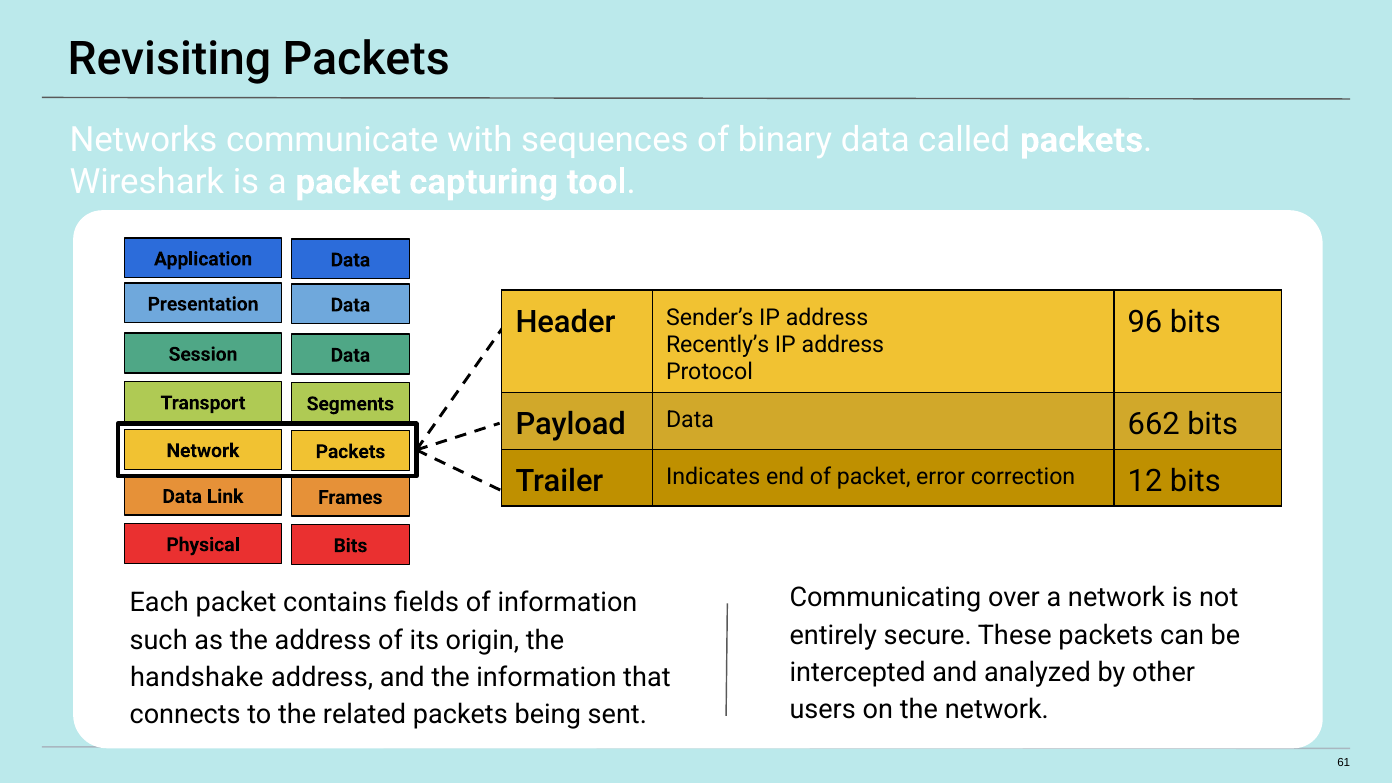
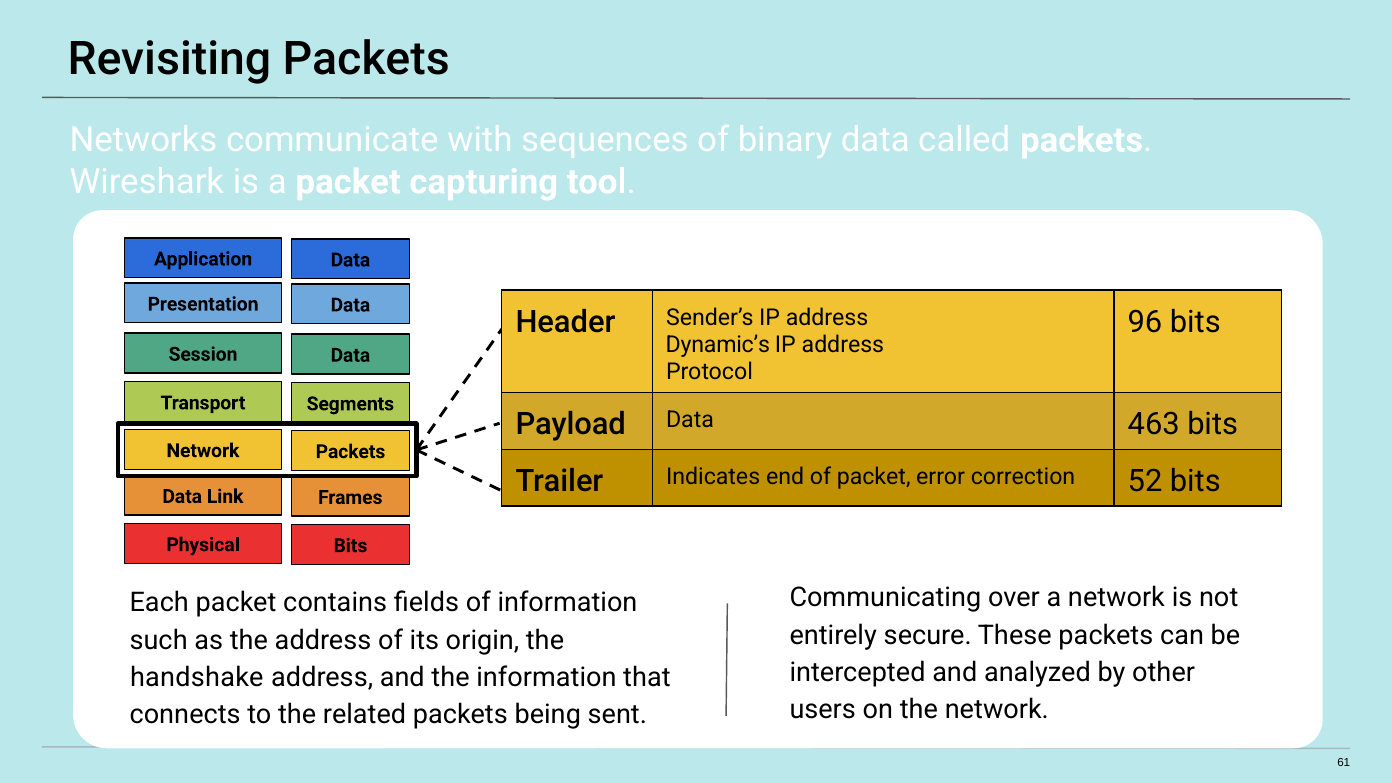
Recently’s: Recently’s -> Dynamic’s (718, 345)
662: 662 -> 463 (1154, 425)
12: 12 -> 52 (1145, 481)
